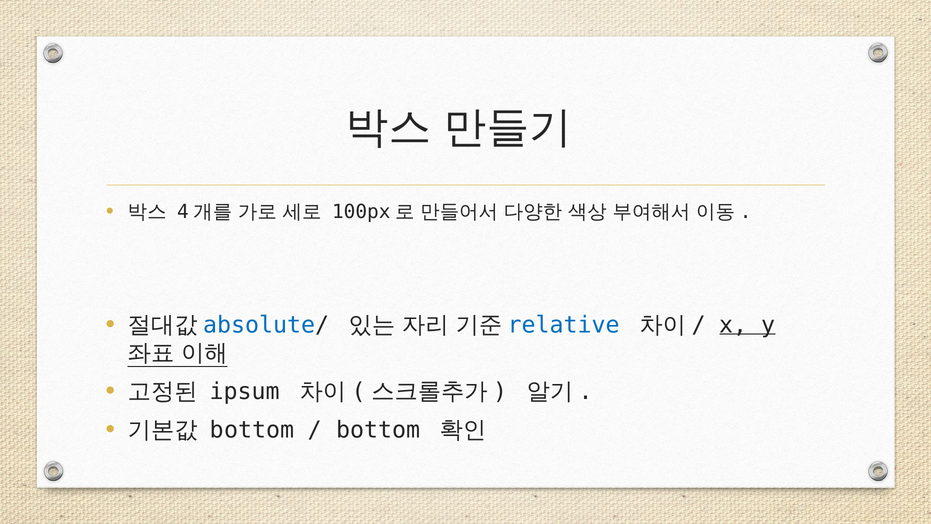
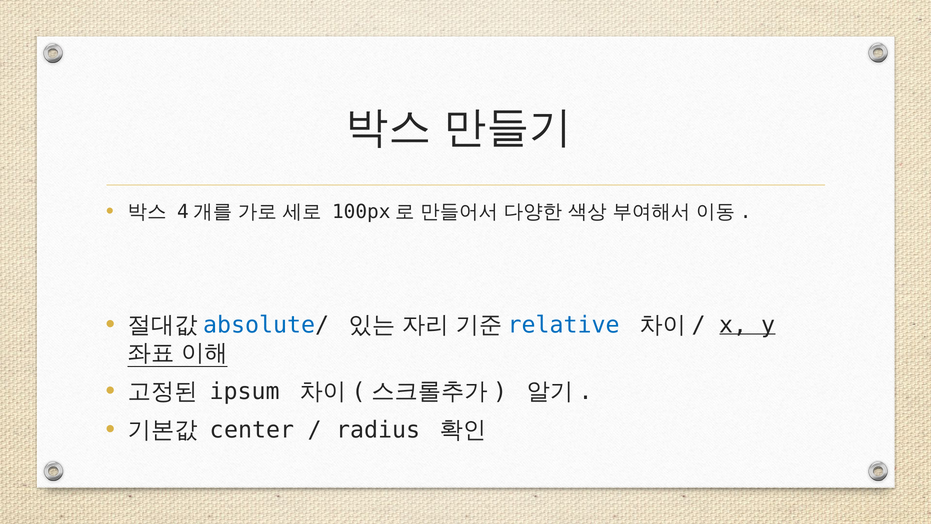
bottom: bottom -> center (252, 430)
bottom: bottom -> radius (378, 430)
